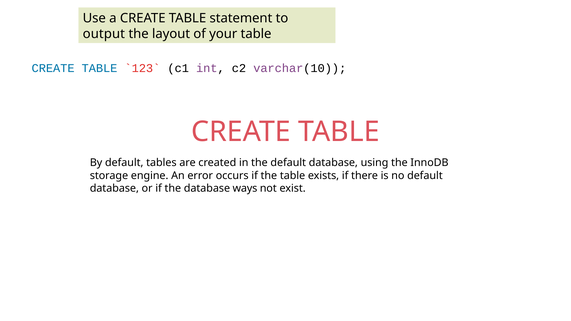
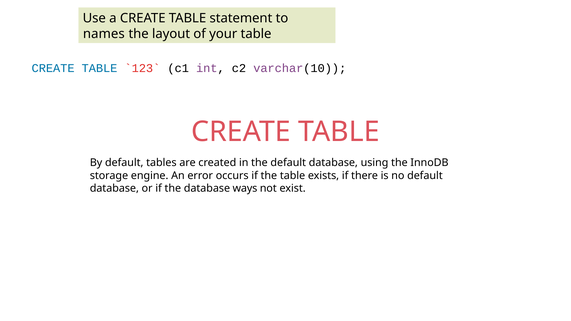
output: output -> names (104, 34)
